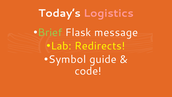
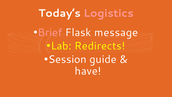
Brief colour: light green -> pink (50, 32)
Symbol: Symbol -> Session (67, 59)
code: code -> have (88, 71)
